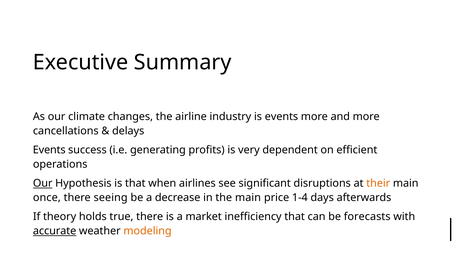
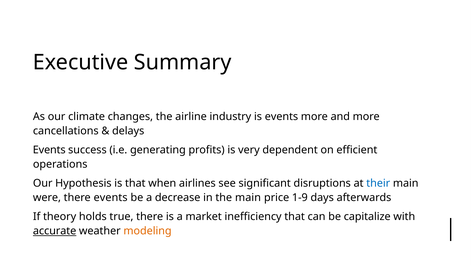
Our underline: present -> none (43, 183)
their colour: orange -> blue (378, 183)
once: once -> were (47, 198)
there seeing: seeing -> events (111, 198)
1-4: 1-4 -> 1-9 (300, 198)
forecasts: forecasts -> capitalize (367, 217)
